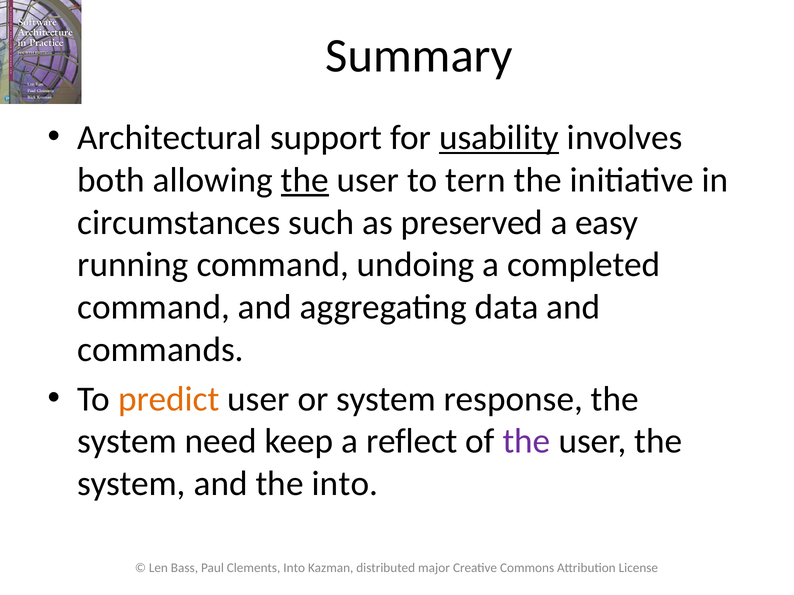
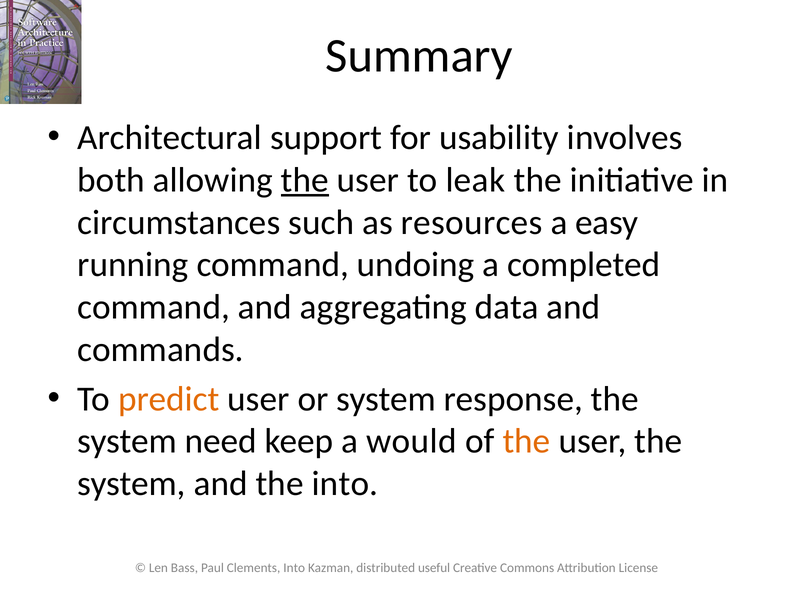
usability underline: present -> none (499, 138)
tern: tern -> leak (475, 180)
preserved: preserved -> resources (472, 223)
reflect: reflect -> would (412, 442)
the colour: purple -> orange (527, 442)
major: major -> useful (434, 569)
